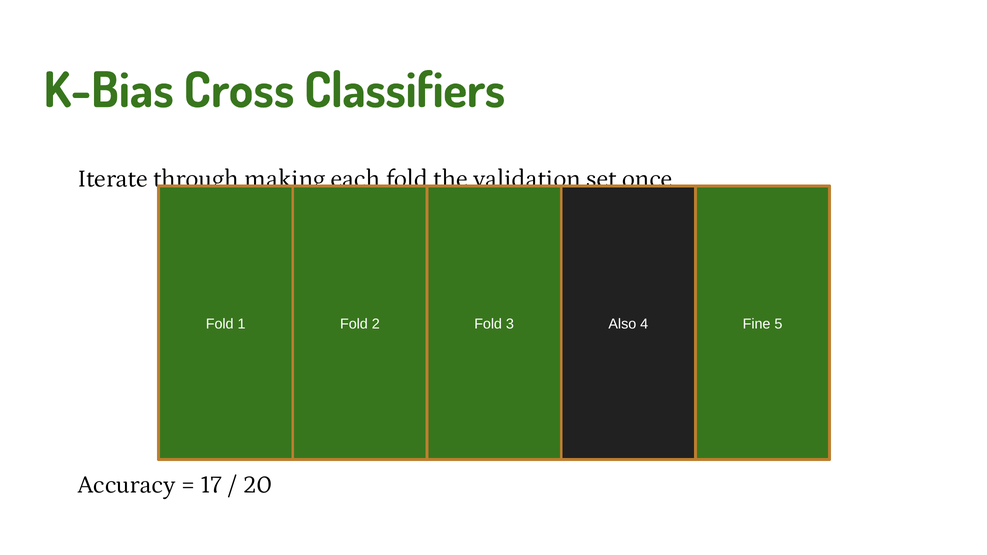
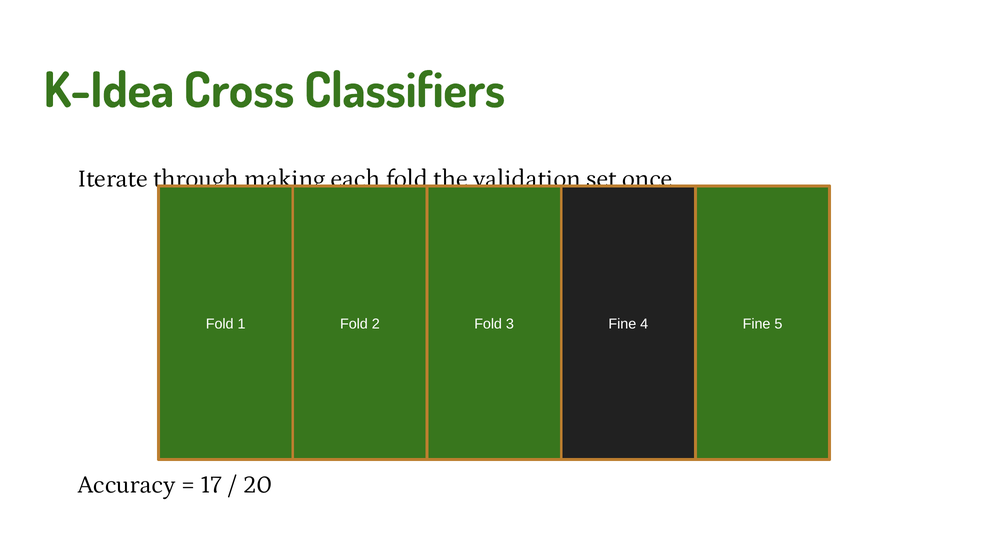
K-Bias: K-Bias -> K-Idea (109, 91)
Also: Also -> Fine (622, 324)
